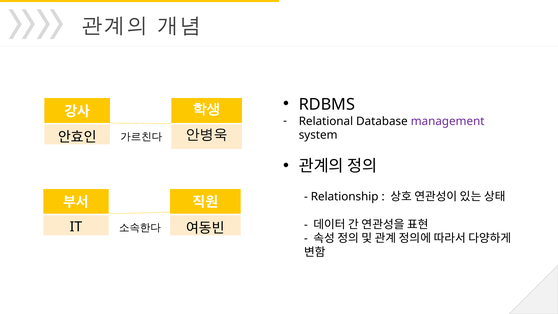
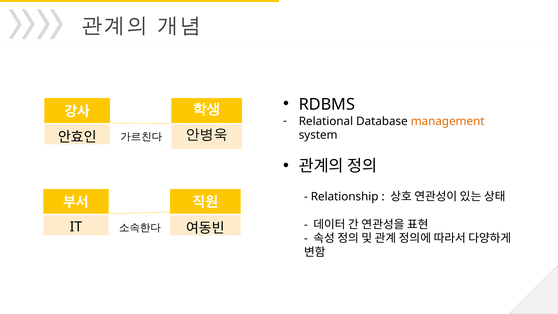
management colour: purple -> orange (448, 121)
